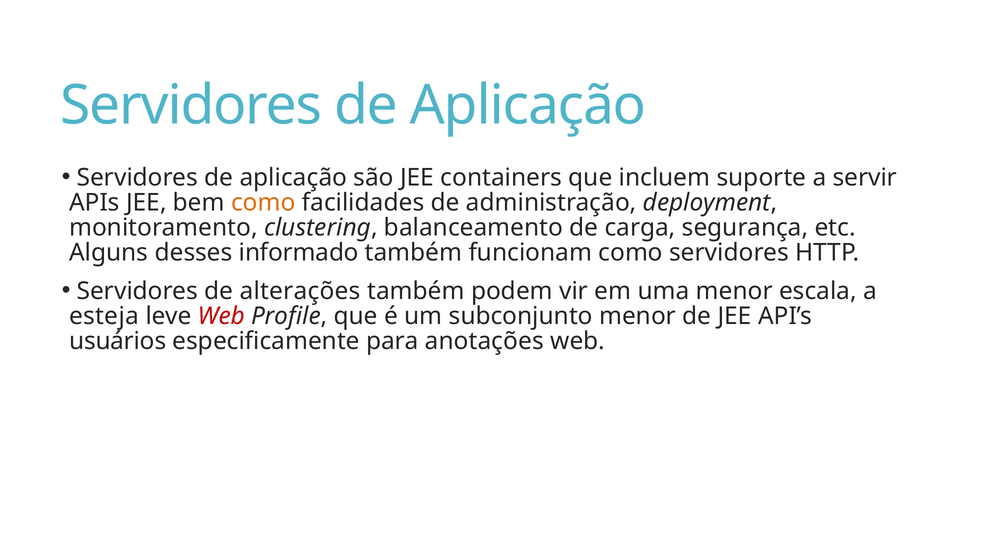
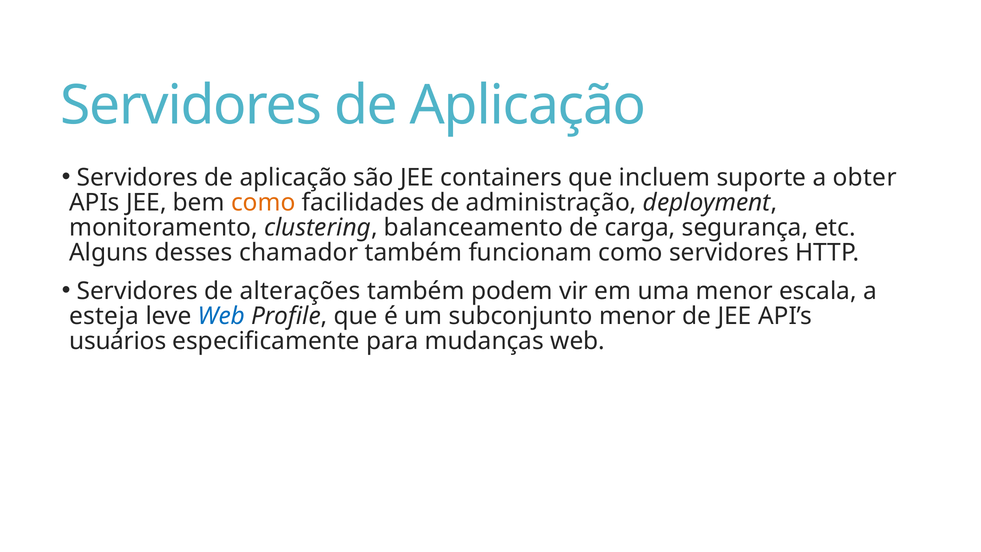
servir: servir -> obter (865, 177)
informado: informado -> chamador (299, 253)
Web colour: red -> blue (221, 316)
anotações: anotações -> mudanças (484, 341)
